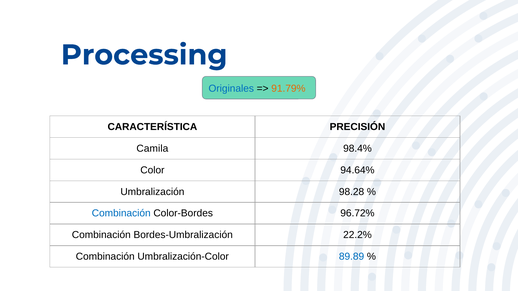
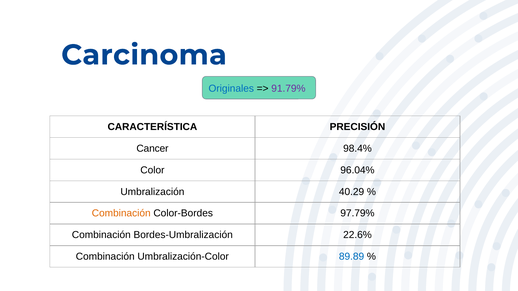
Processing: Processing -> Carcinoma (144, 55)
91.79% colour: orange -> purple (288, 88)
Camila: Camila -> Cancer (152, 149)
94.64%: 94.64% -> 96.04% (357, 170)
98.28: 98.28 -> 40.29 (352, 192)
Combinación colour: blue -> orange (121, 214)
96.72%: 96.72% -> 97.79% (357, 214)
22.2%: 22.2% -> 22.6% (357, 235)
